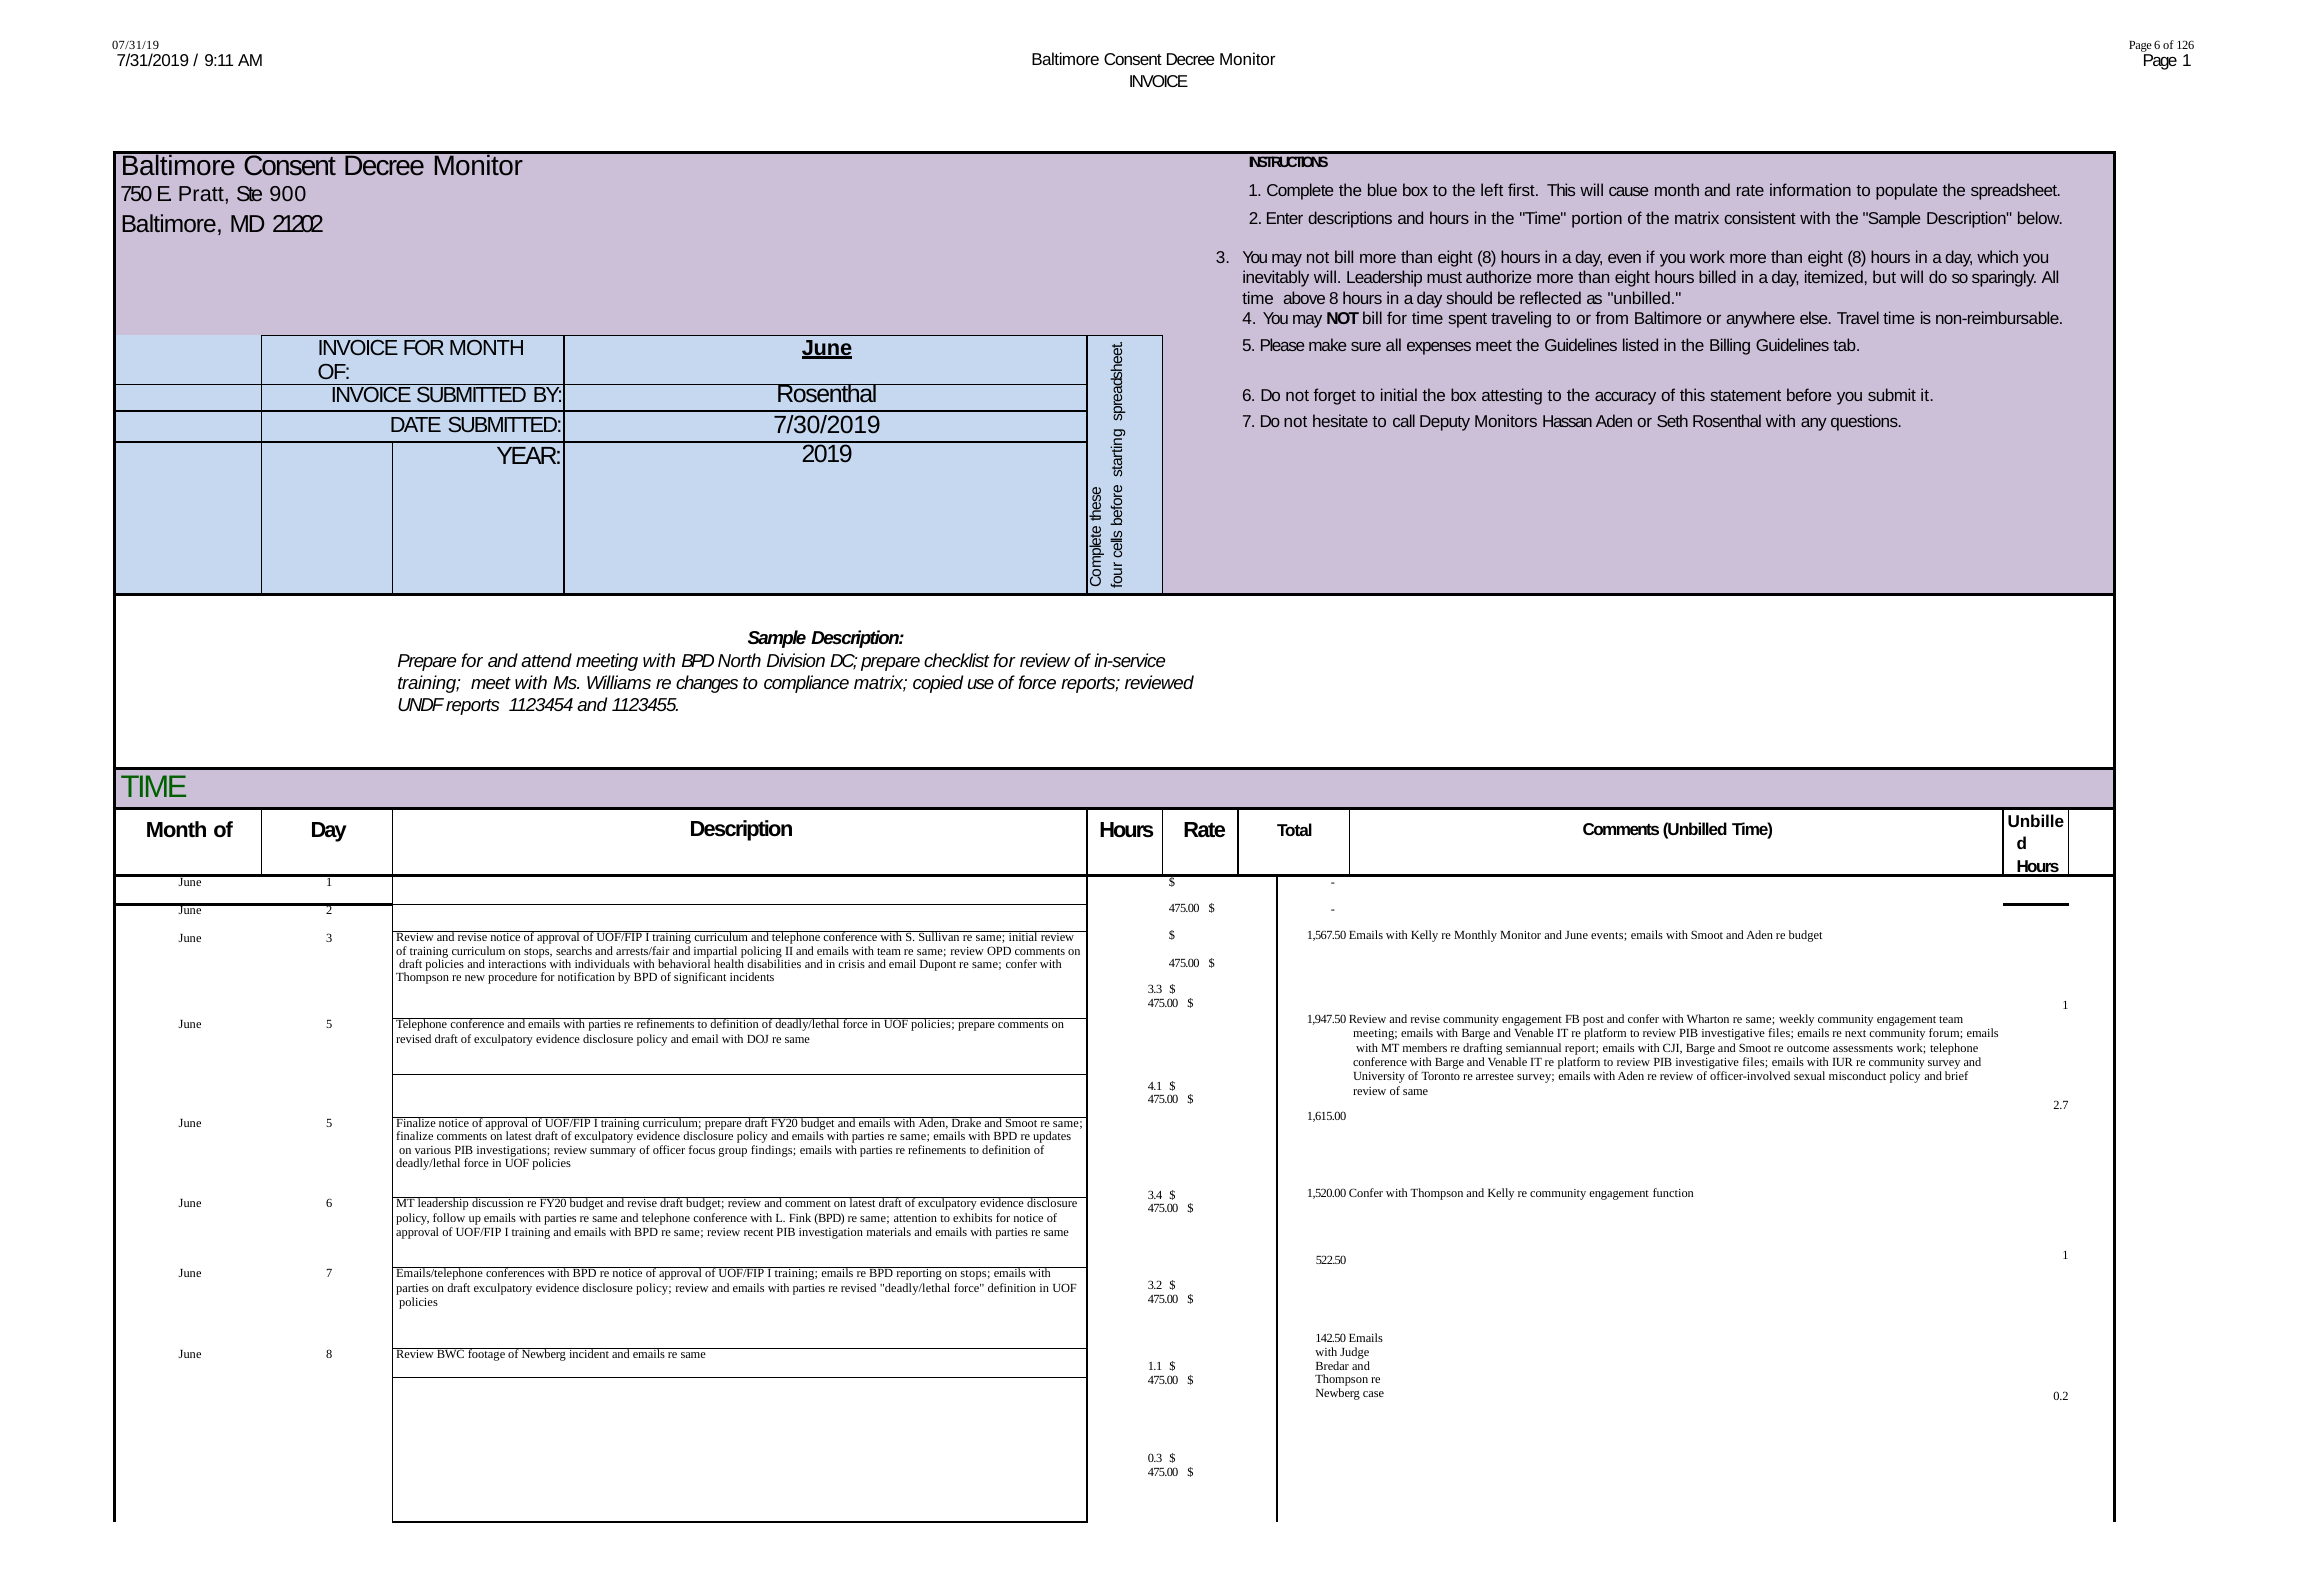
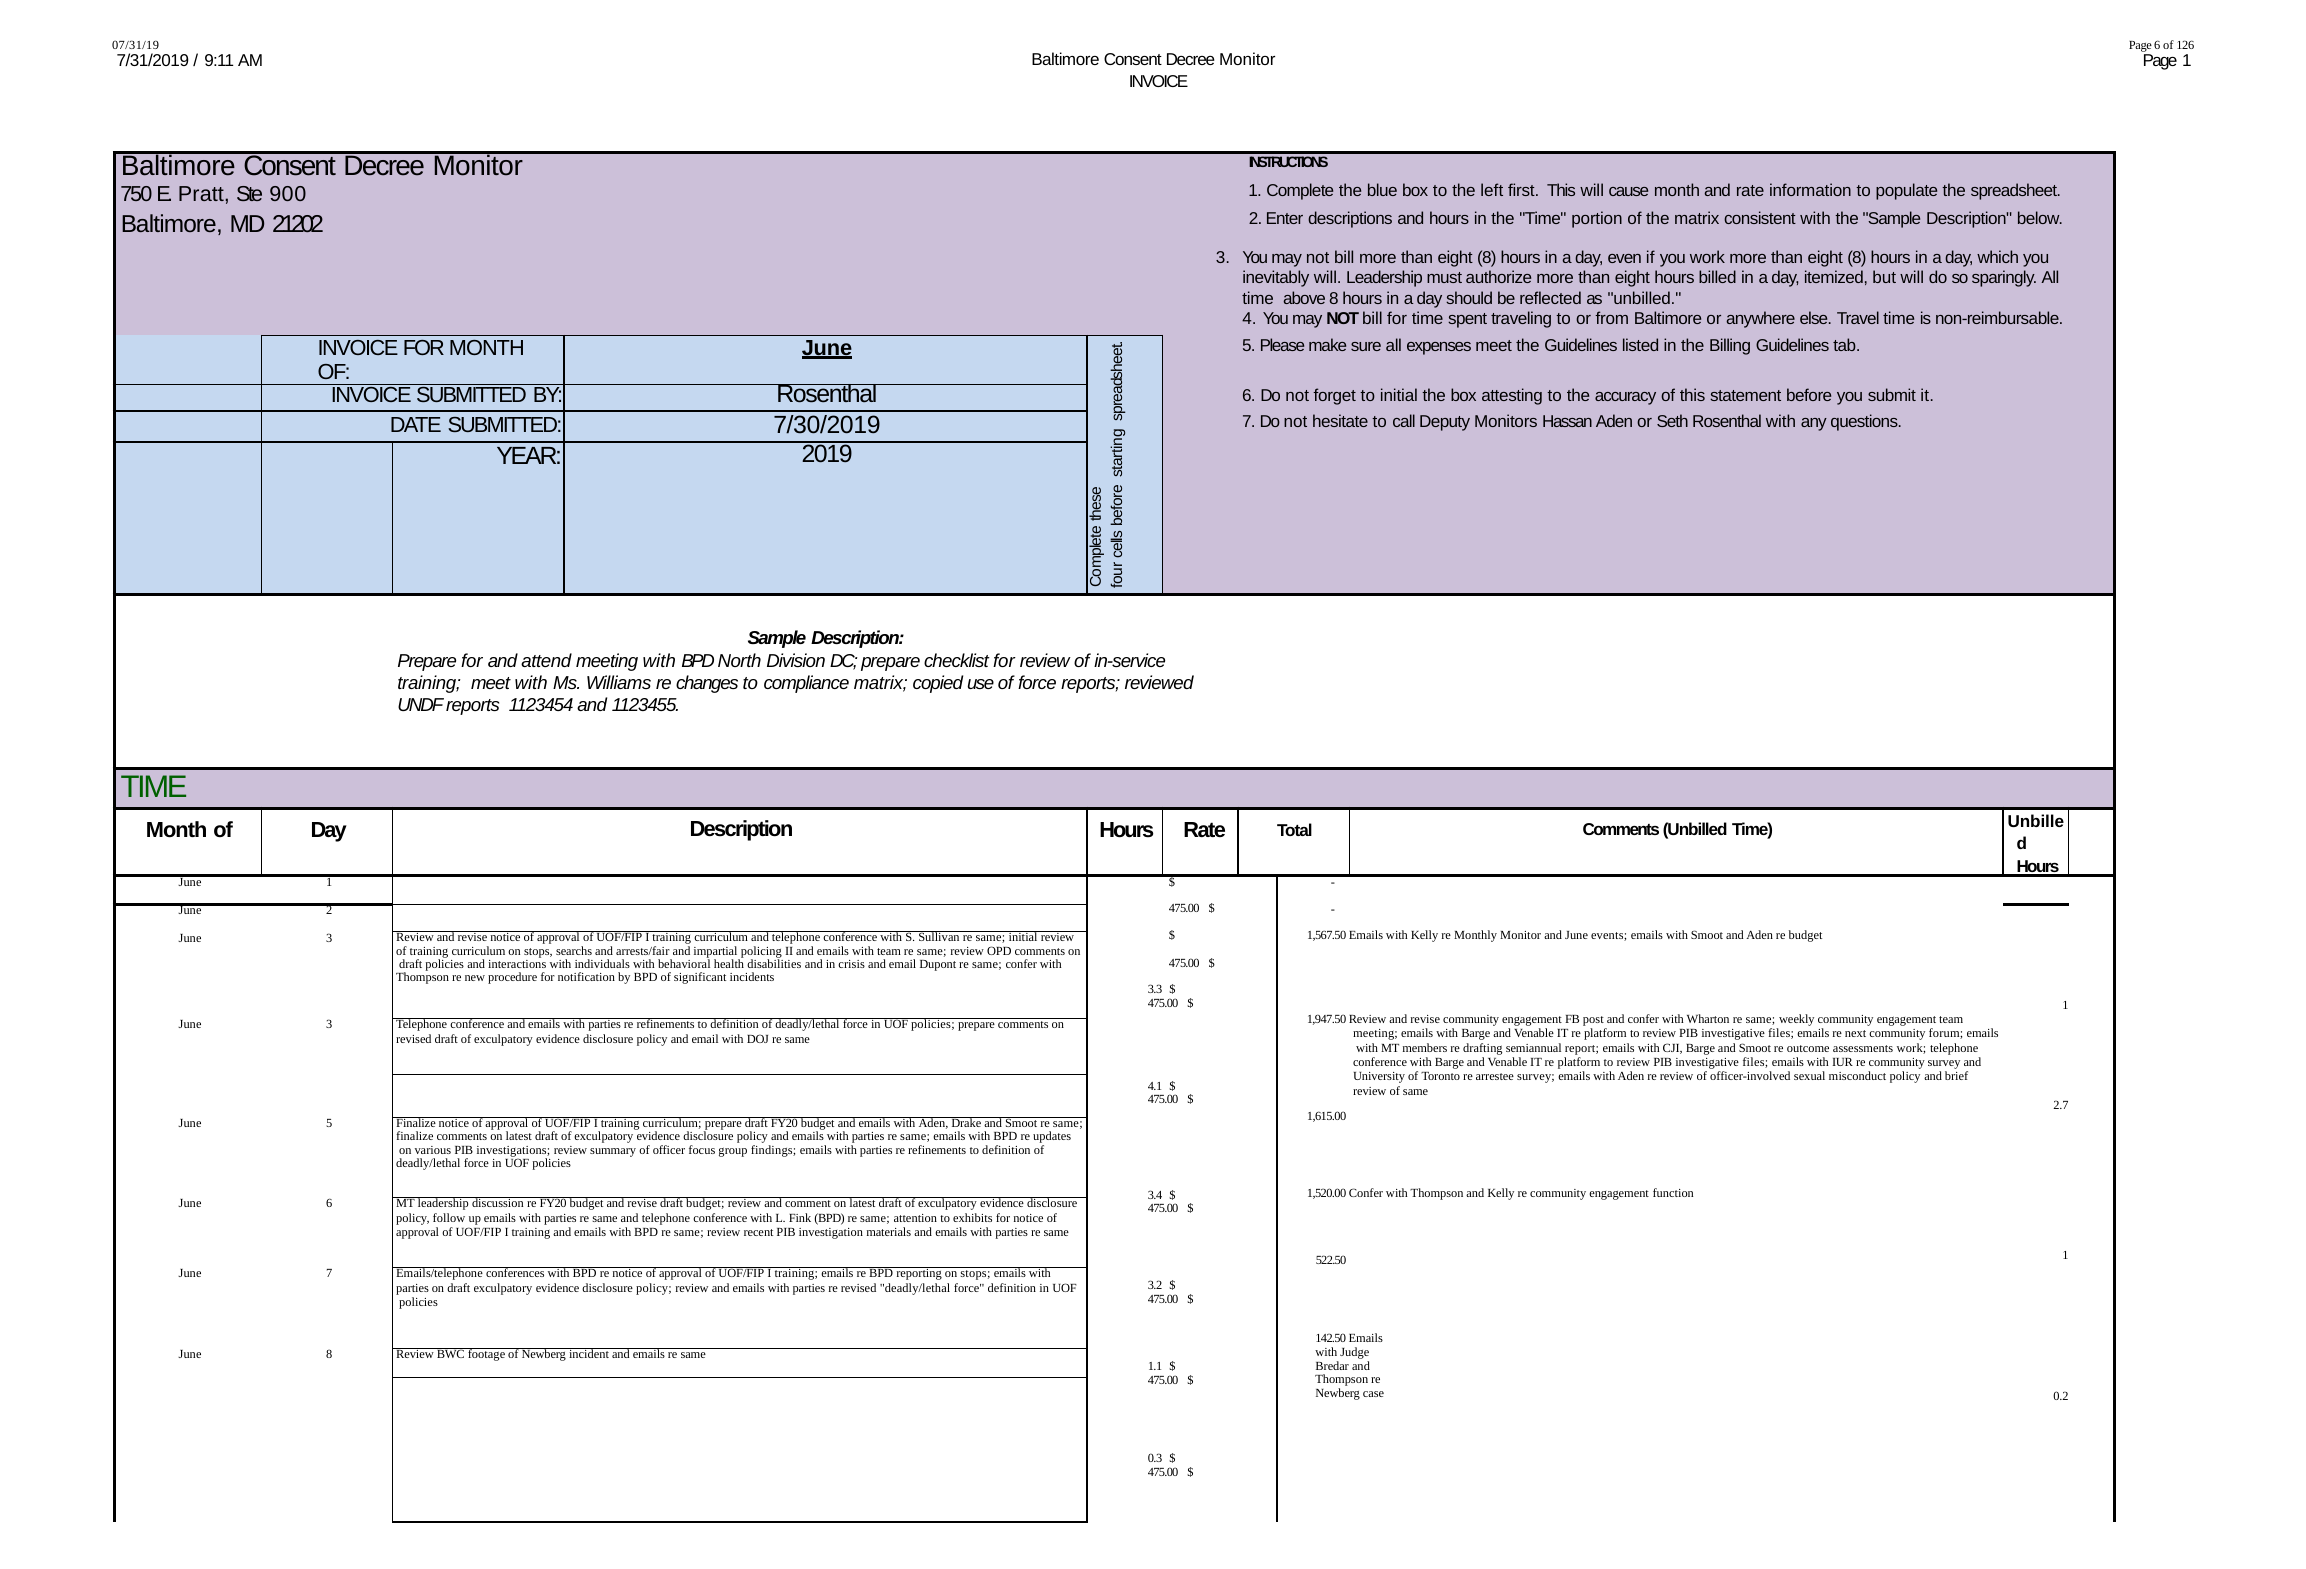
5: 5 -> 3 (329, 1024)
